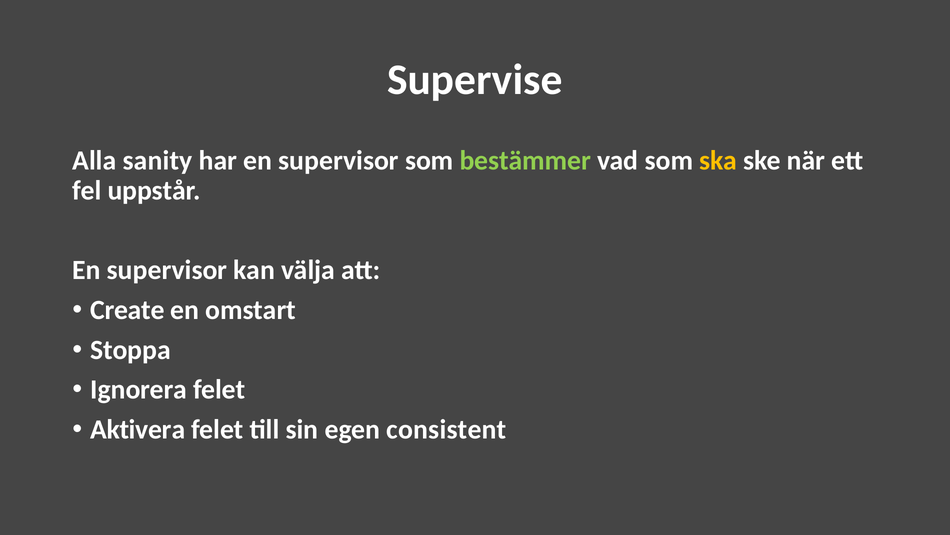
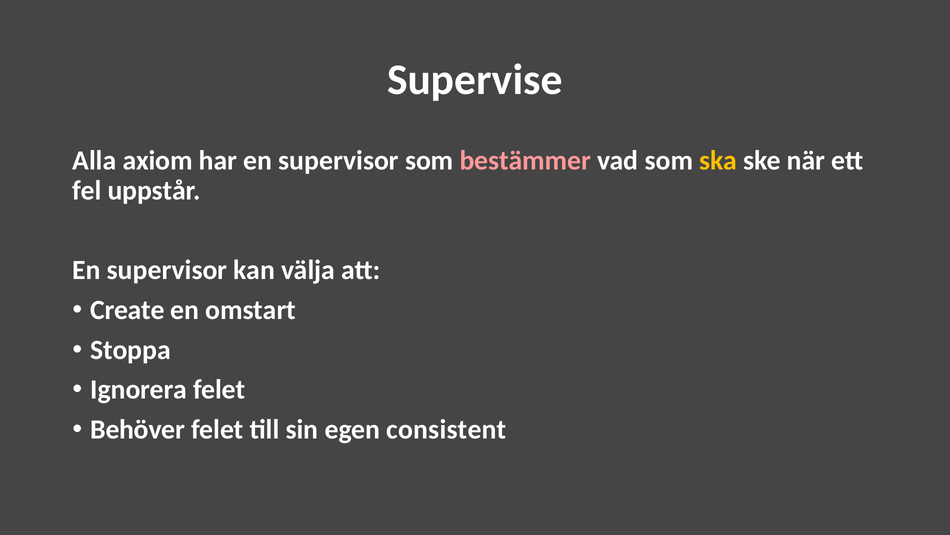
sanity: sanity -> axiom (158, 161)
bestämmer colour: light green -> pink (525, 161)
Aktivera: Aktivera -> Behöver (138, 429)
